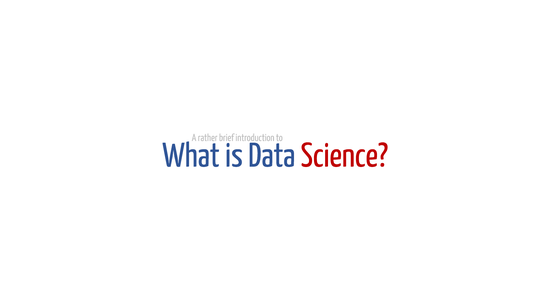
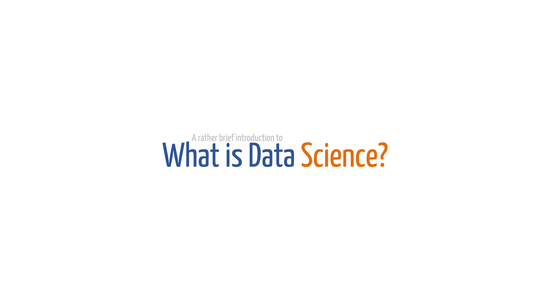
Science colour: red -> orange (344, 155)
